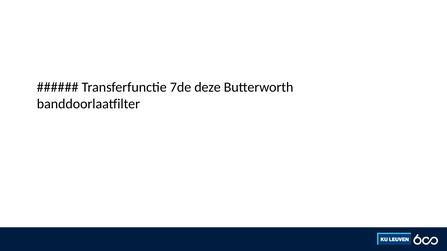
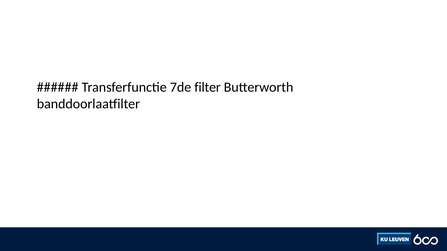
deze: deze -> filter (208, 87)
